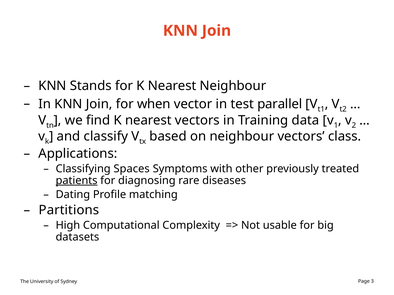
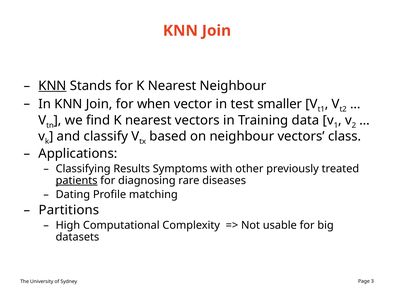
KNN underline: none -> present (52, 86)
parallel: parallel -> smaller (280, 104)
Spaces: Spaces -> Results (132, 169)
